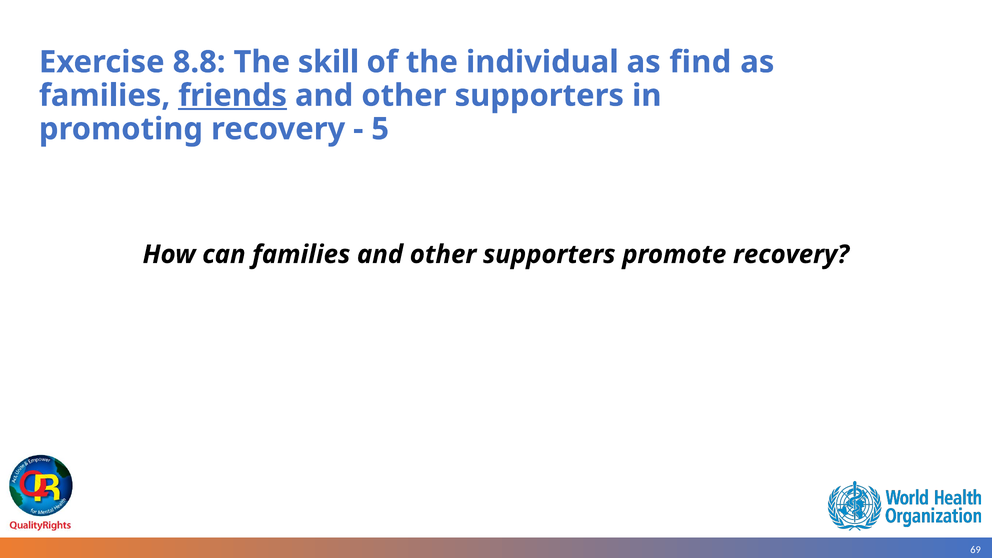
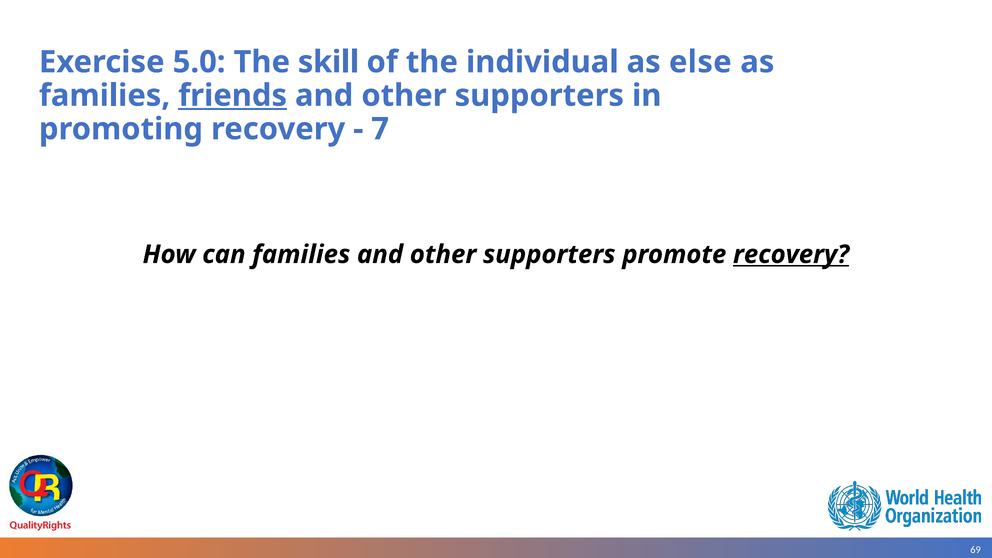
8.8: 8.8 -> 5.0 (199, 62)
find: find -> else (700, 62)
5: 5 -> 7 (380, 129)
recovery underline: none -> present (791, 254)
